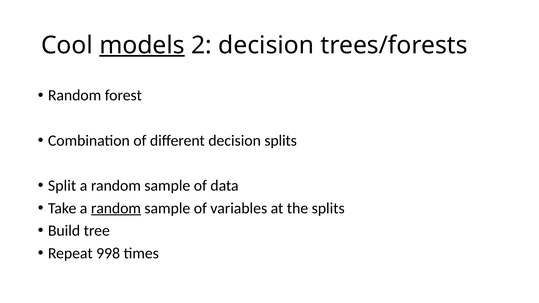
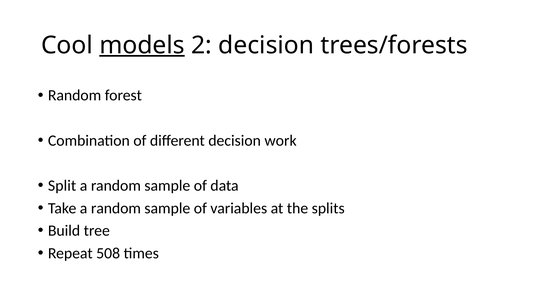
decision splits: splits -> work (281, 141)
random underline: present -> none (116, 208)
998: 998 -> 508 (108, 253)
